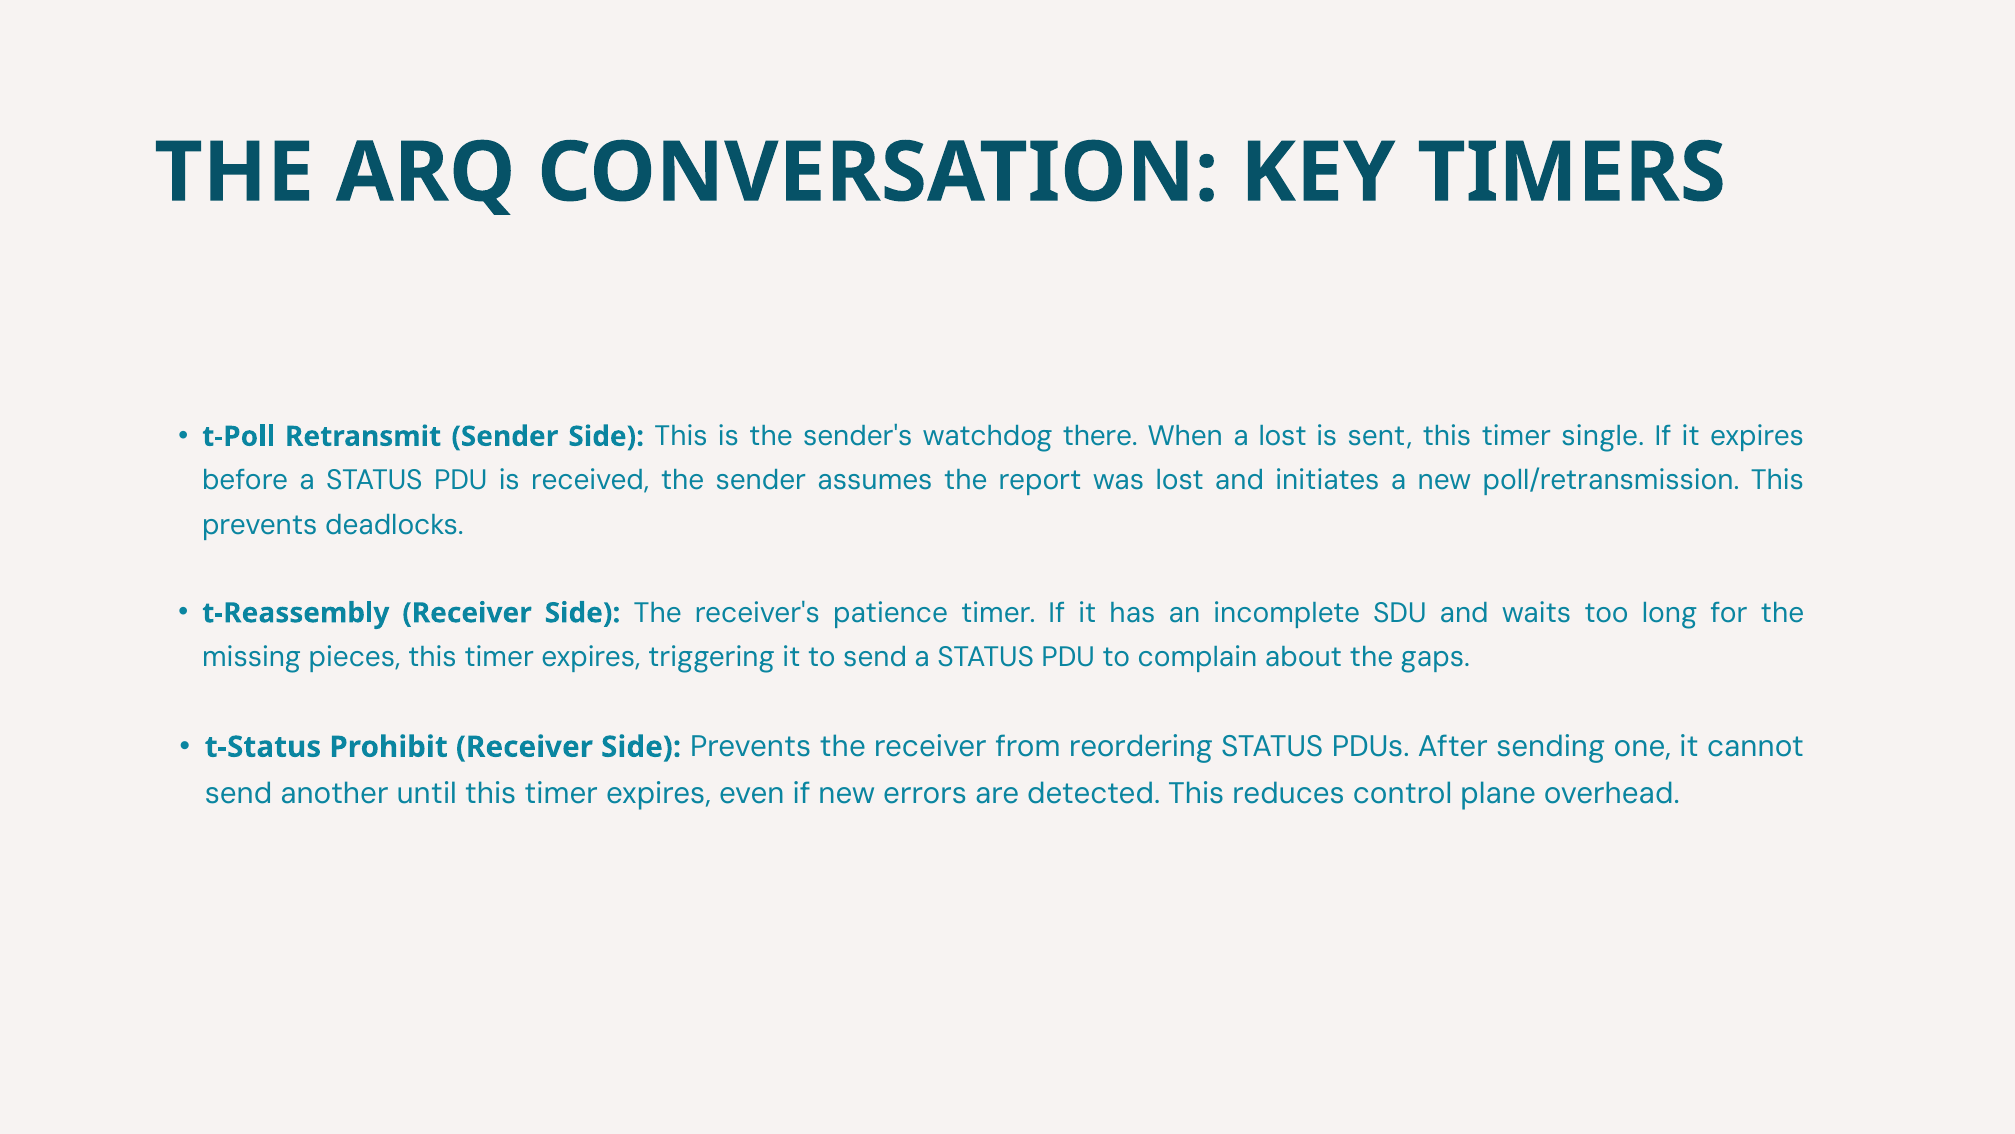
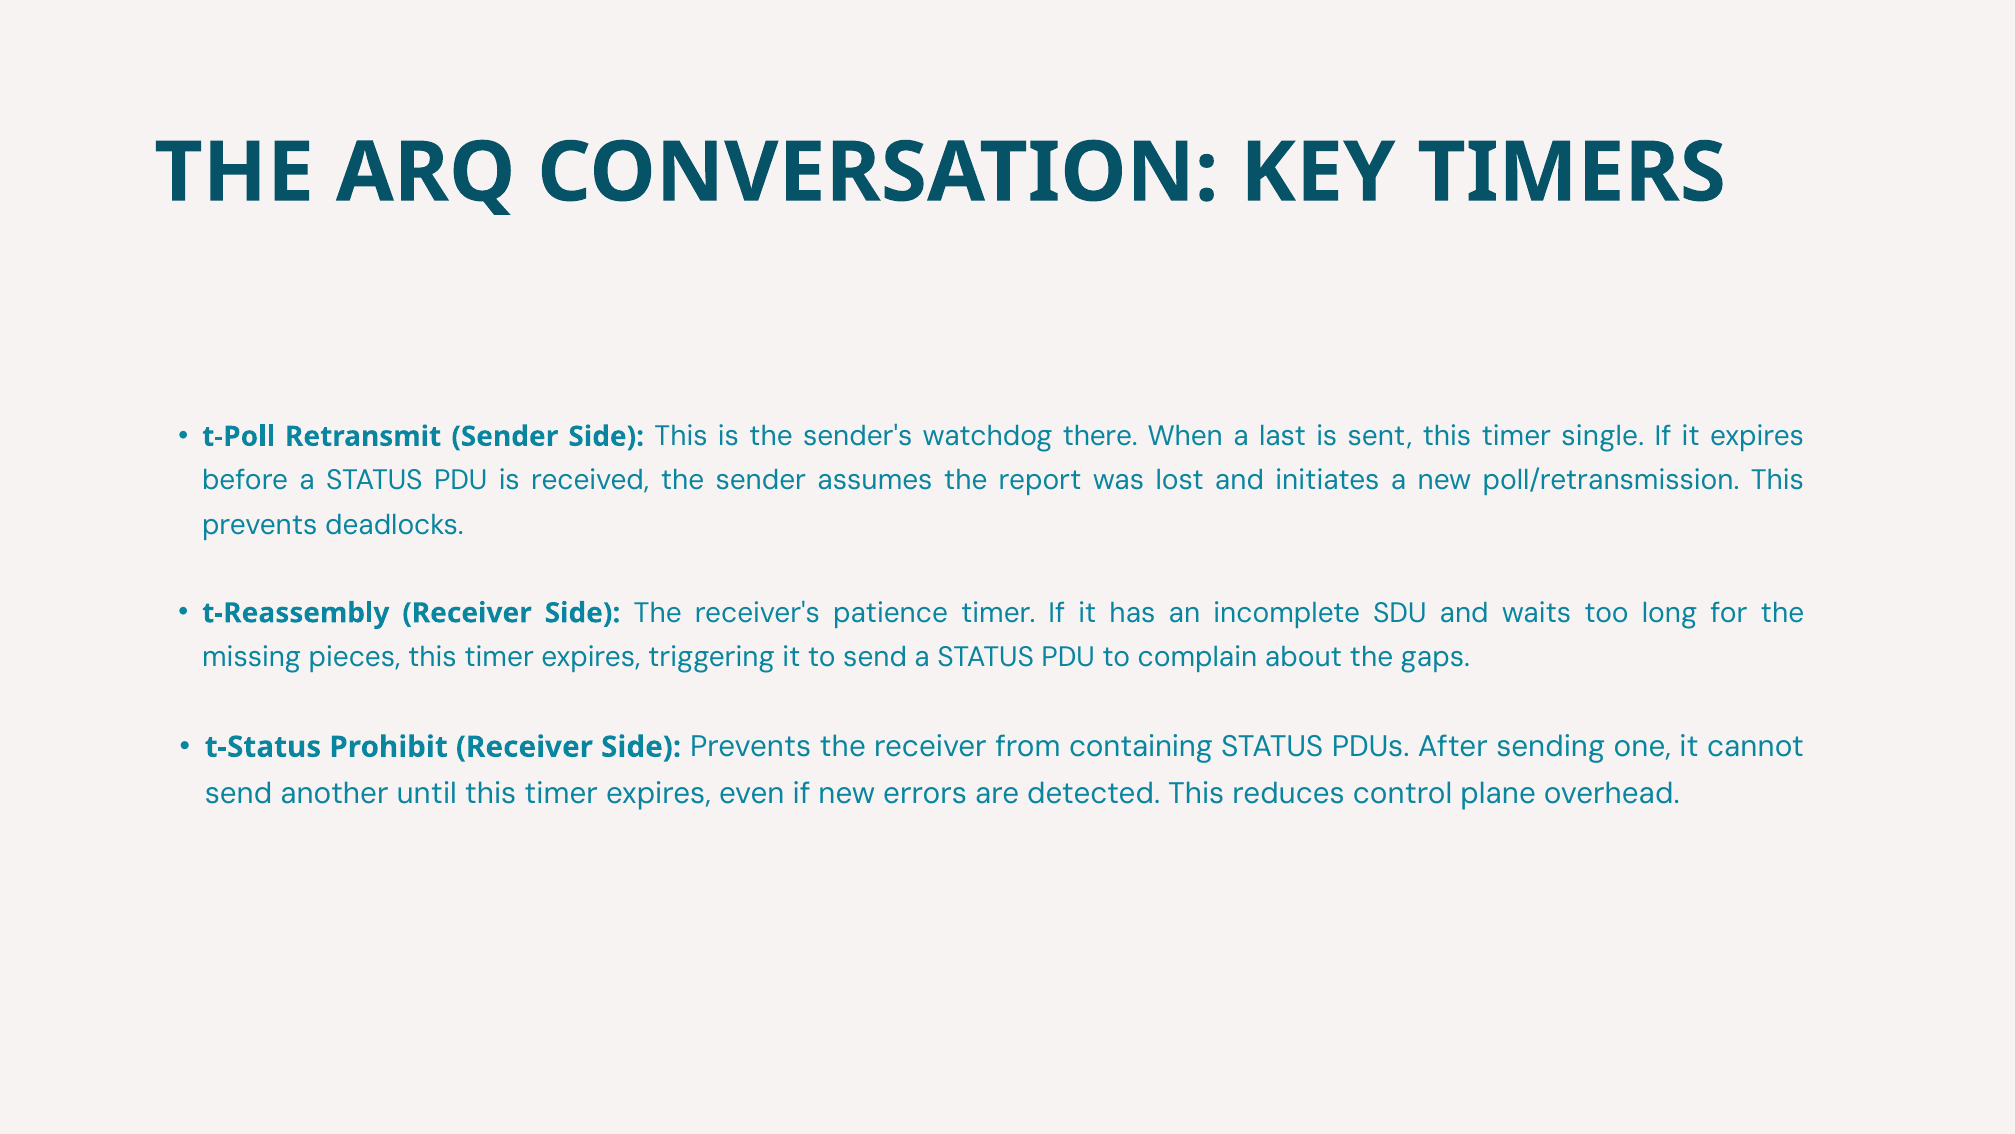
a lost: lost -> last (1283, 436)
reordering: reordering -> containing (1141, 747)
